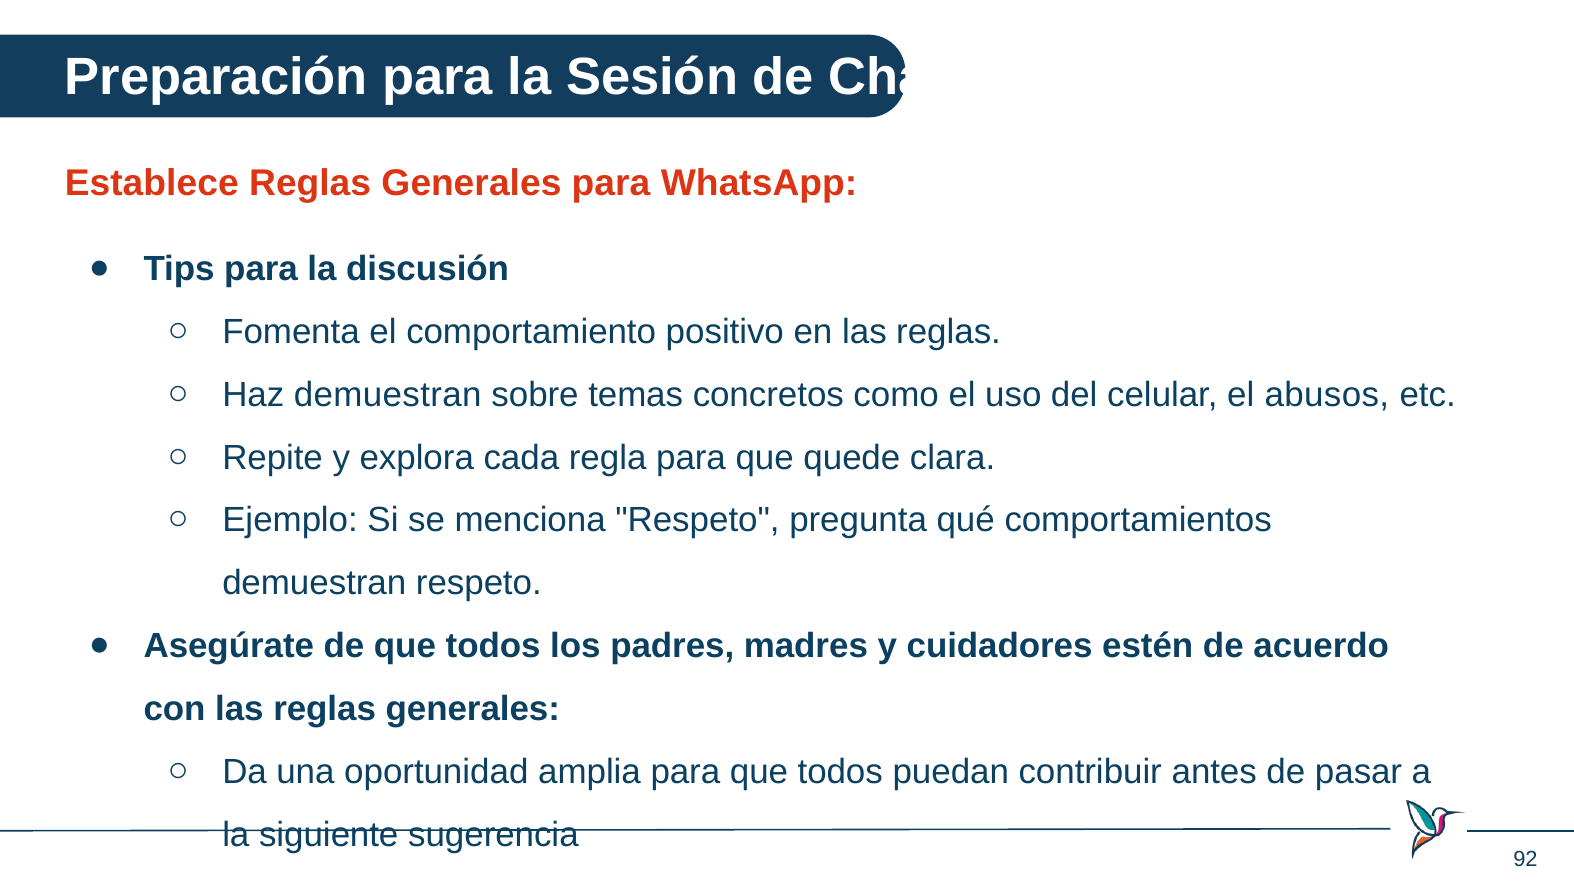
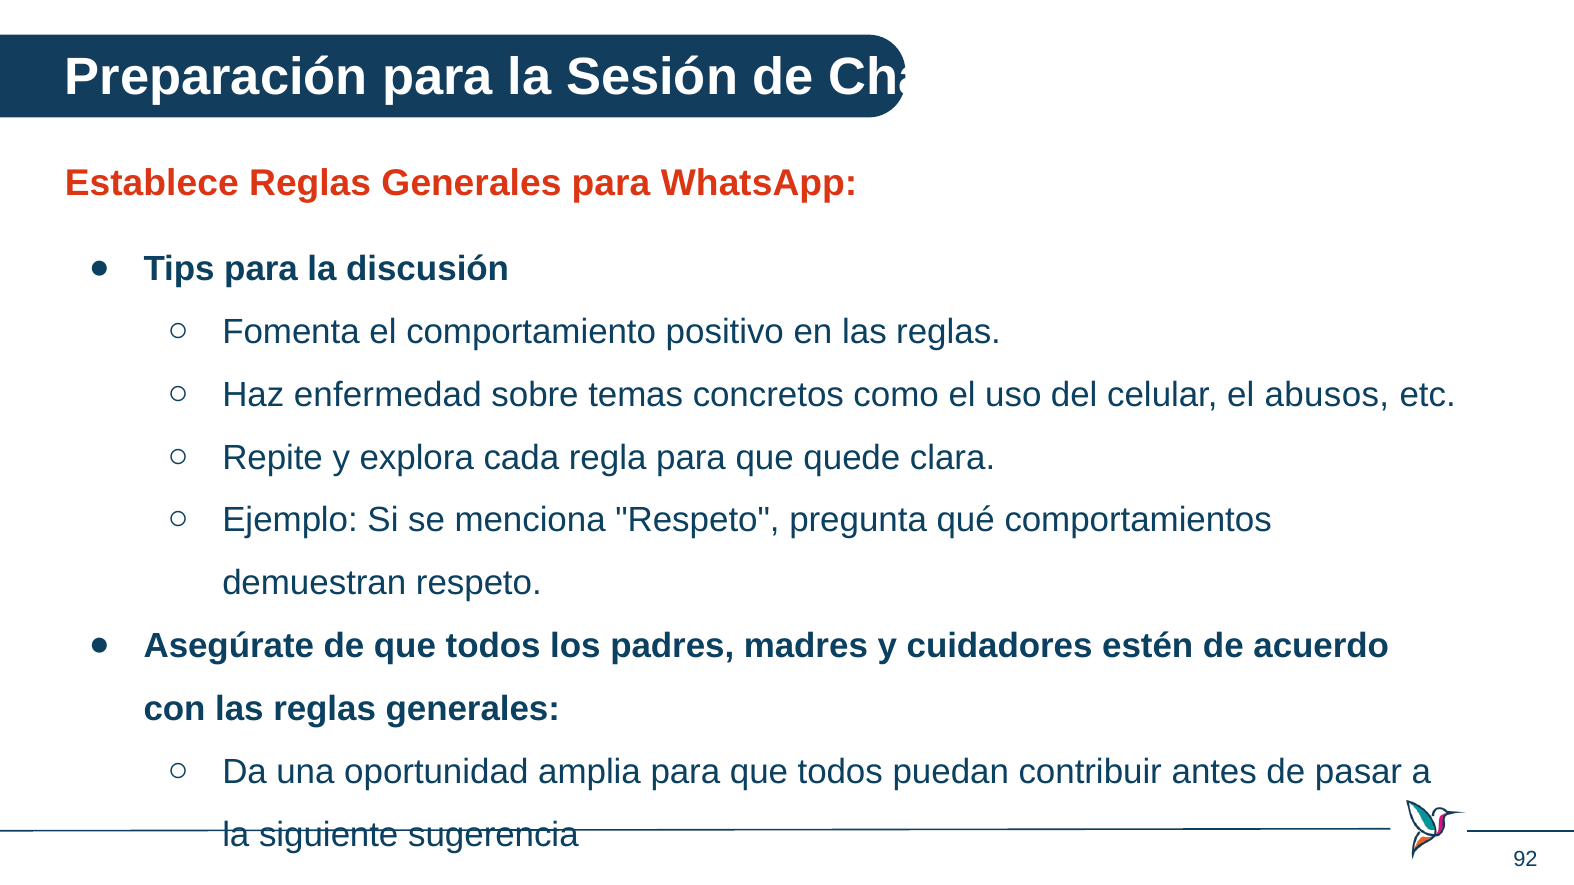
Haz demuestran: demuestran -> enfermedad (388, 395)
